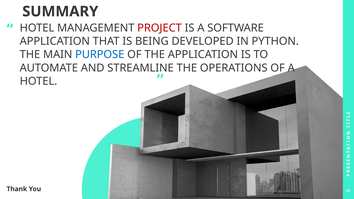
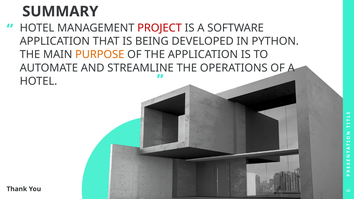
PURPOSE colour: blue -> orange (100, 55)
